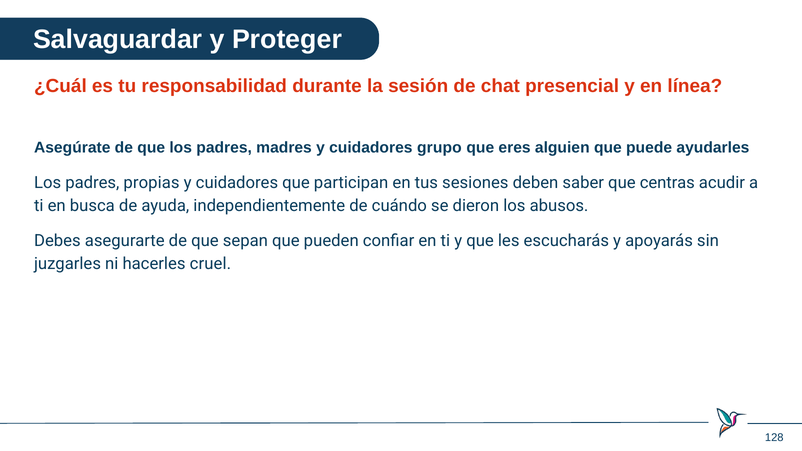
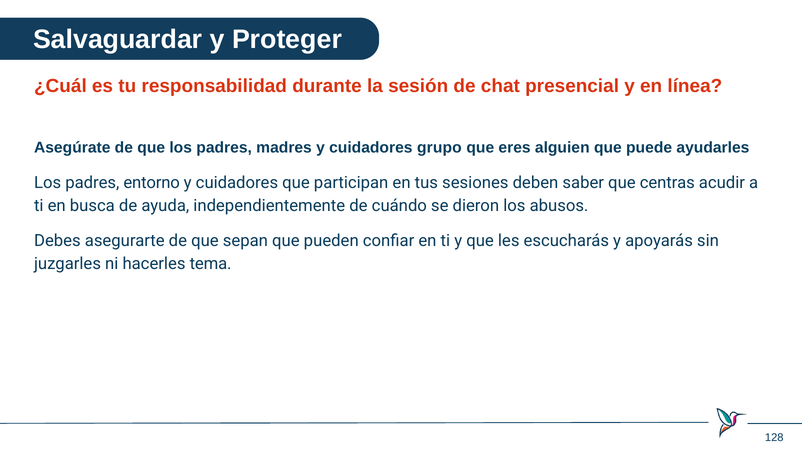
propias: propias -> entorno (152, 183)
cruel: cruel -> tema (211, 264)
